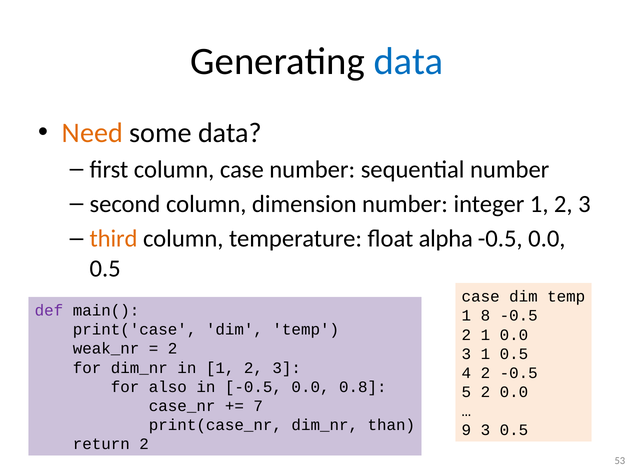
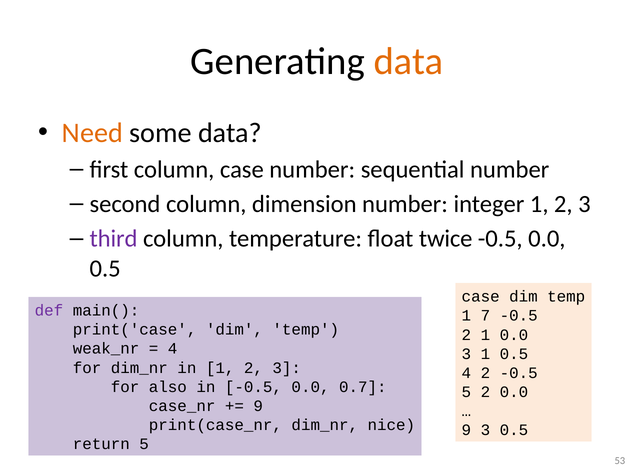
data colour: blue -> orange (409, 61)
third colour: orange -> purple (114, 238)
alpha: alpha -> twice (446, 238)
8: 8 -> 7 (485, 315)
2: 2 -> 4 (173, 348)
0.8: 0.8 -> 0.7 (363, 386)
7: 7 -> 9 (258, 405)
than: than -> nice (391, 424)
return 2: 2 -> 5 (144, 443)
